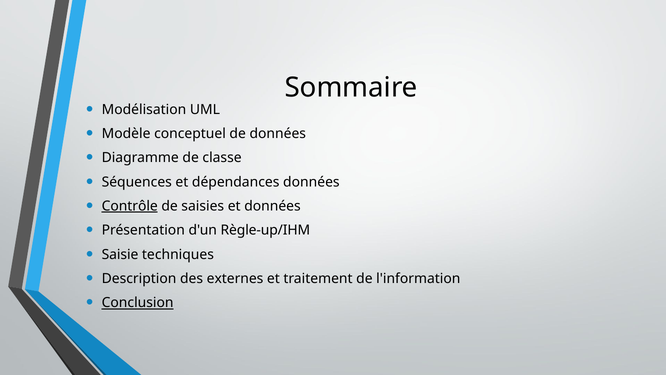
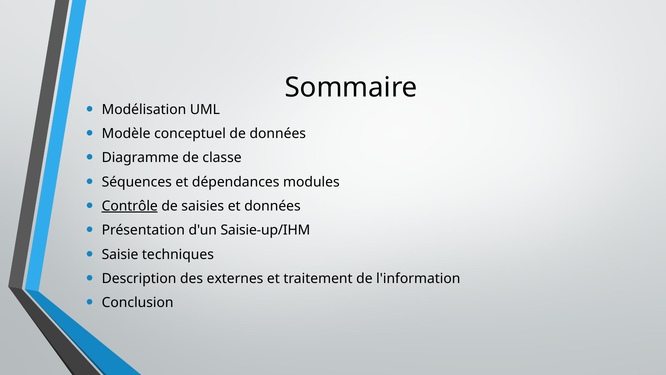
dépendances données: données -> modules (311, 182)
Règle-up/IHM: Règle-up/IHM -> Saisie-up/IHM (265, 230)
Conclusion underline: present -> none (138, 303)
